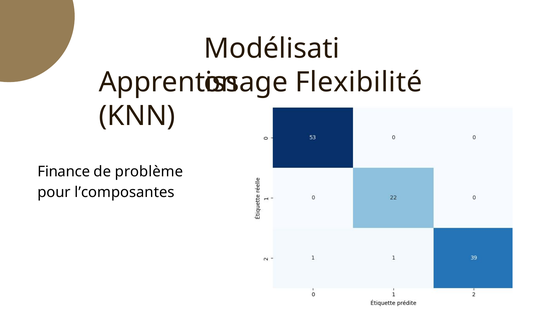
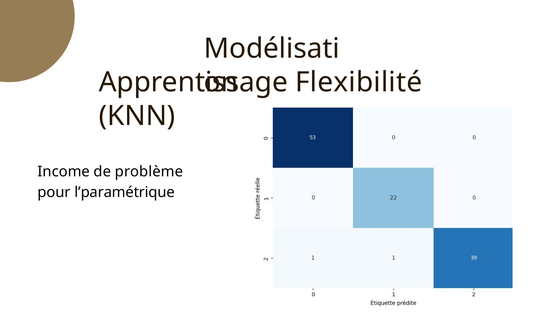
Finance: Finance -> Income (64, 171)
l’composantes: l’composantes -> l’paramétrique (125, 192)
